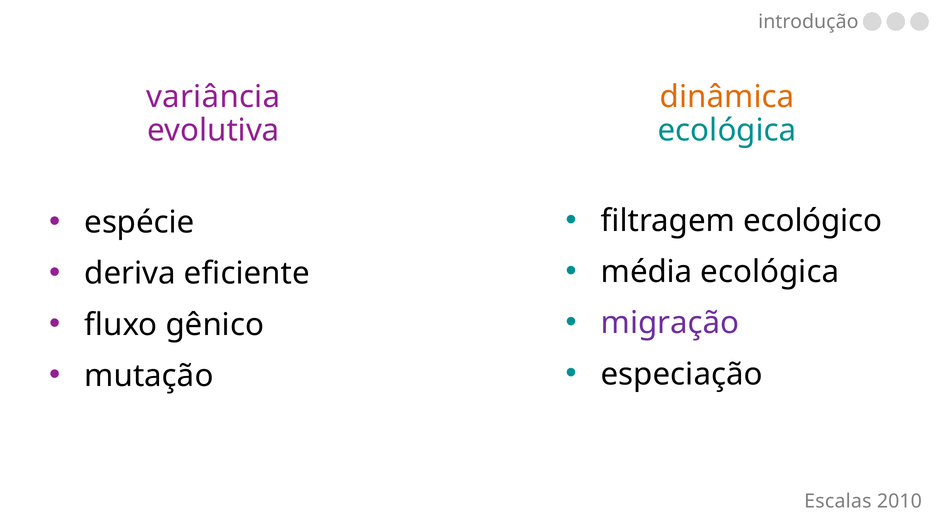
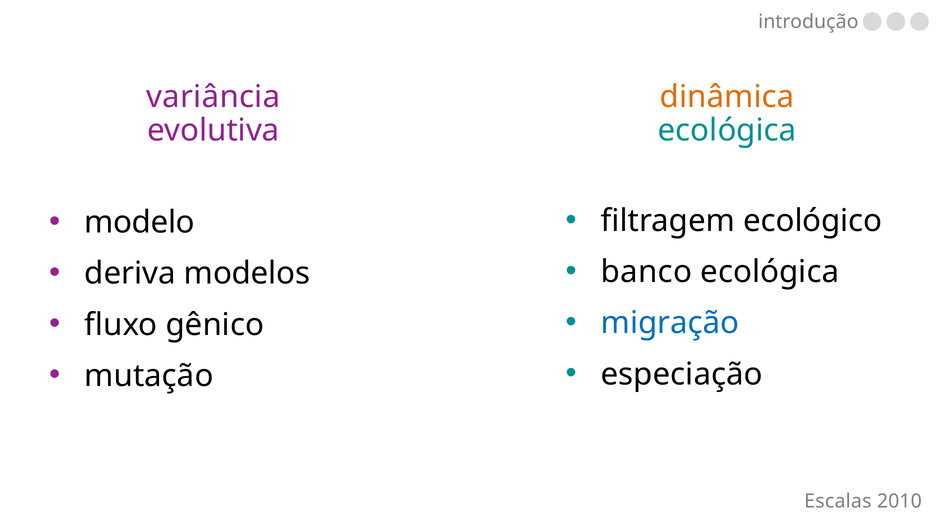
espécie: espécie -> modelo (140, 222)
média: média -> banco (646, 272)
eficiente: eficiente -> modelos (247, 273)
migração colour: purple -> blue (670, 323)
